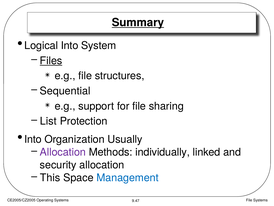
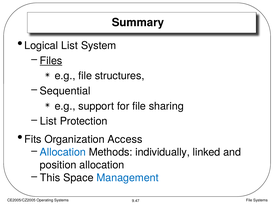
Summary underline: present -> none (138, 22)
Logical Into: Into -> List (69, 46)
Into: Into -> Fits (33, 139)
Usually: Usually -> Access (125, 139)
Allocation colour: purple -> blue (63, 152)
security: security -> position (58, 165)
